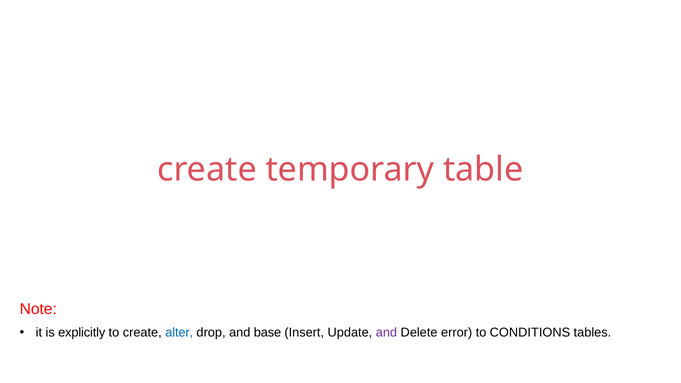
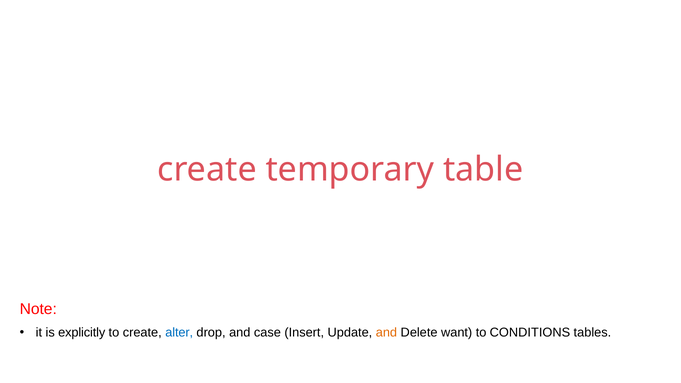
base: base -> case (267, 333)
and colour: purple -> orange (386, 333)
error: error -> want (457, 333)
